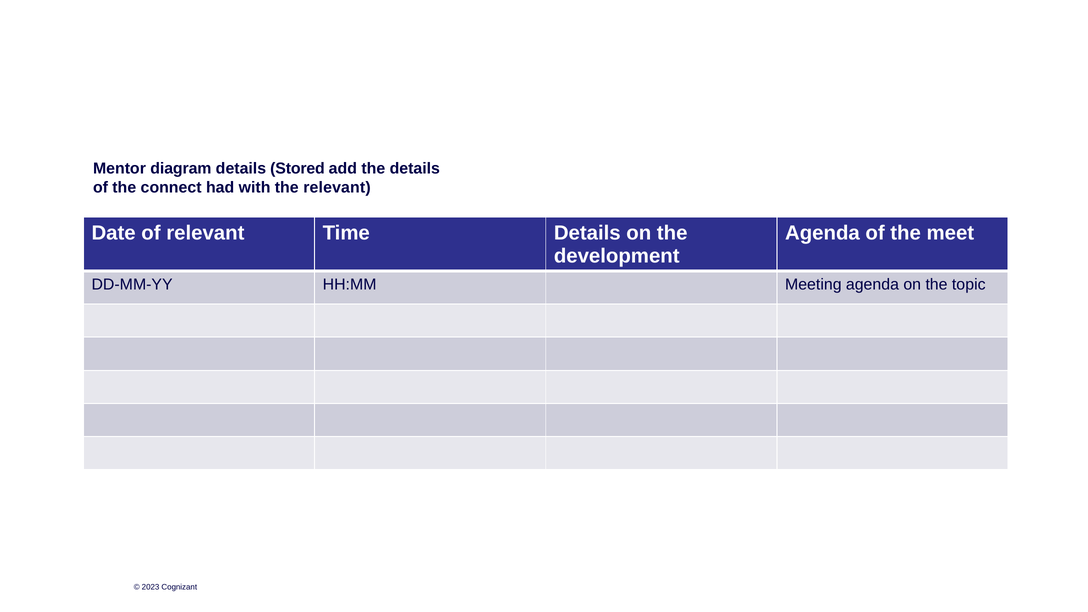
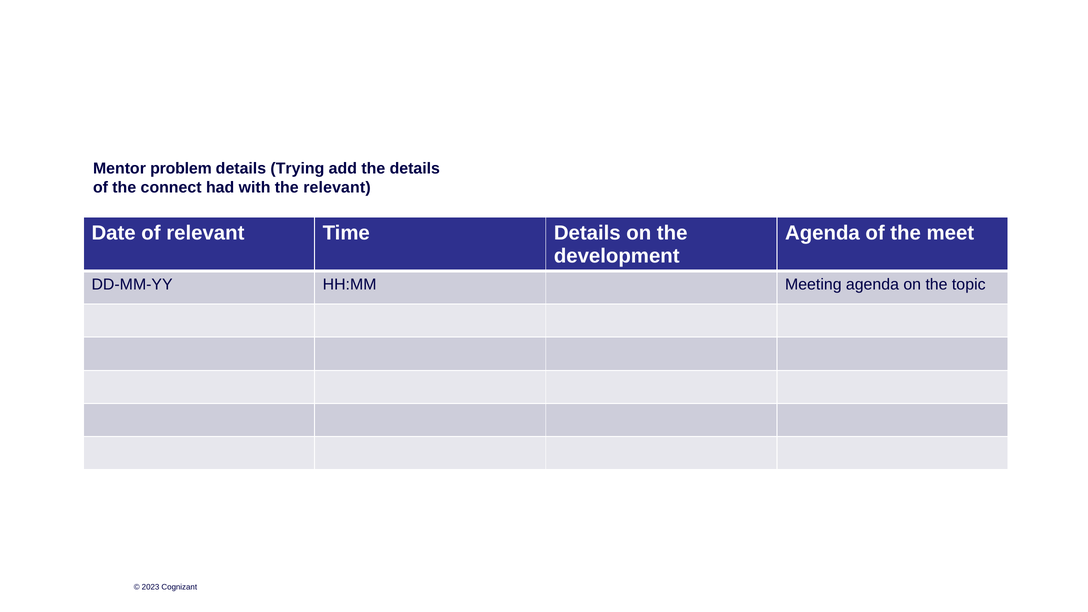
diagram: diagram -> problem (181, 169)
Stored: Stored -> Trying (297, 169)
